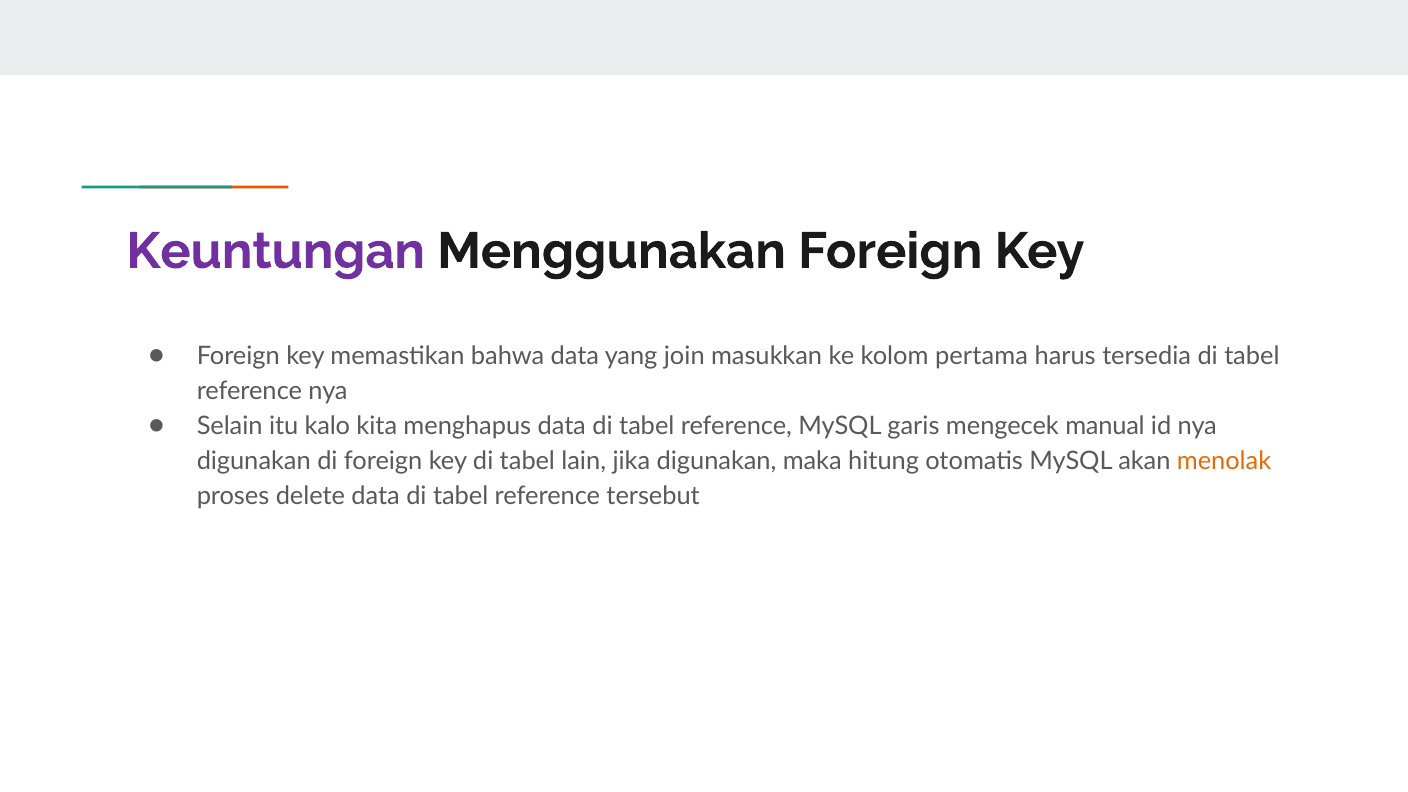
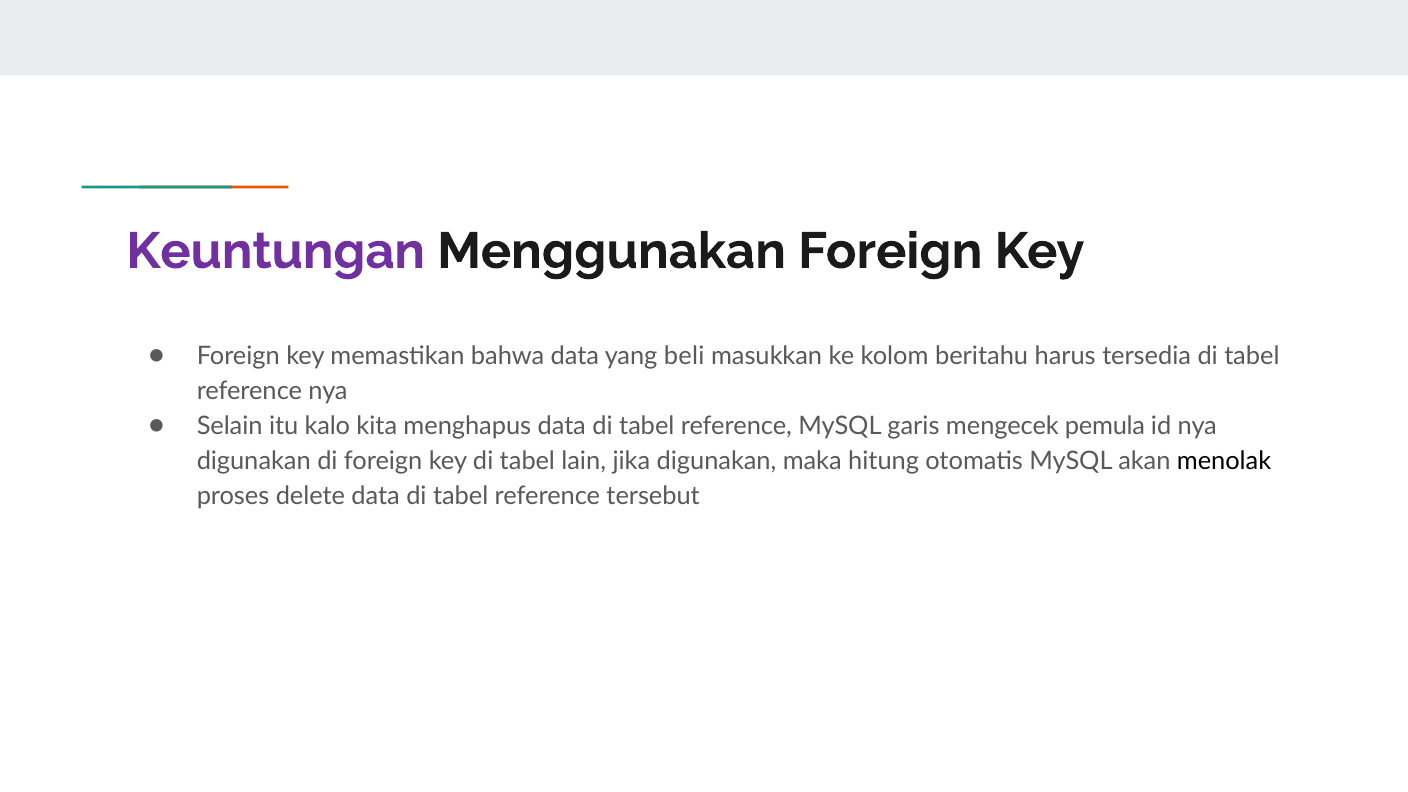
join: join -> beli (684, 356)
pertama: pertama -> beritahu (982, 356)
manual: manual -> pemula (1105, 426)
menolak colour: orange -> black (1224, 461)
